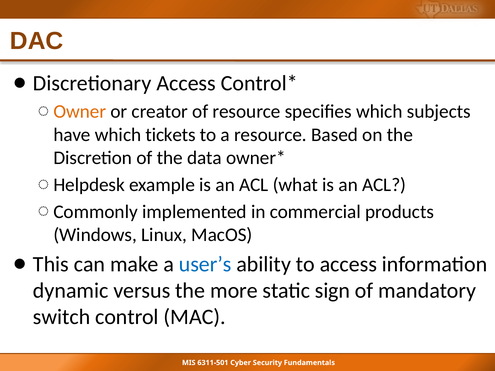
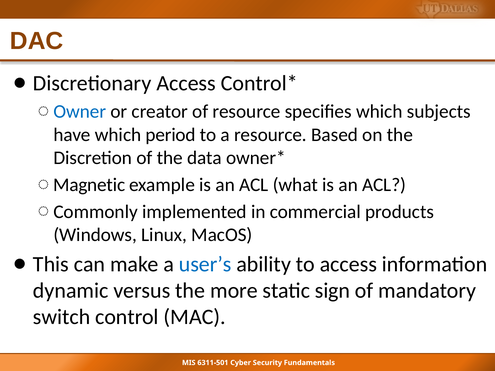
Owner colour: orange -> blue (80, 112)
tickets: tickets -> period (171, 135)
Helpdesk: Helpdesk -> Magnetic (89, 185)
